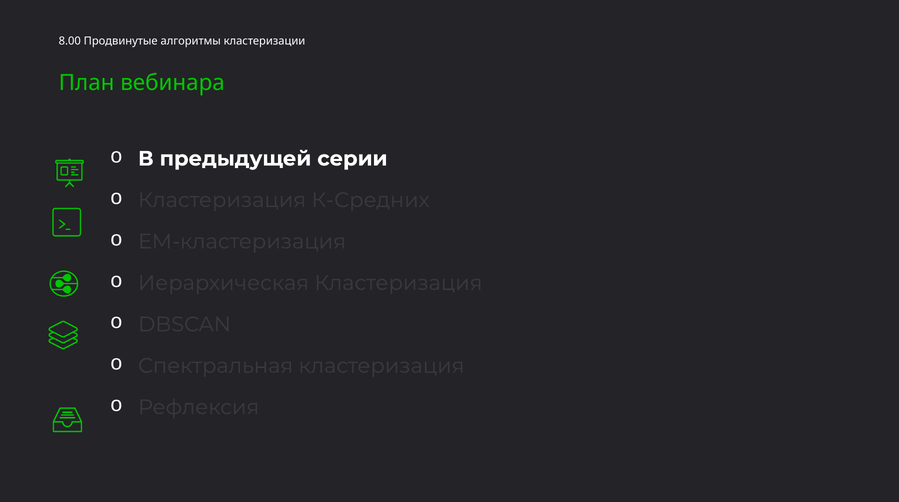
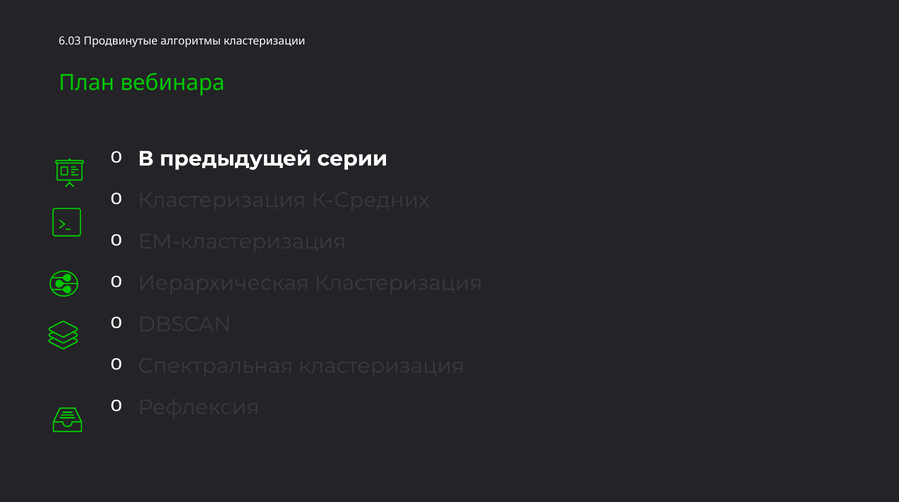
8.00: 8.00 -> 6.03 (70, 41)
